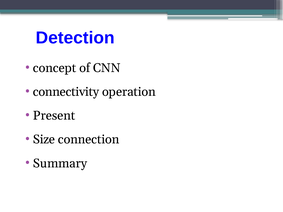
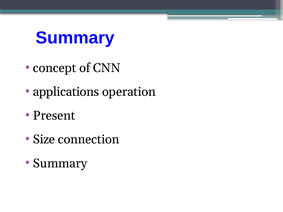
Detection: Detection -> Summary (75, 38)
connectivity: connectivity -> applications (66, 92)
